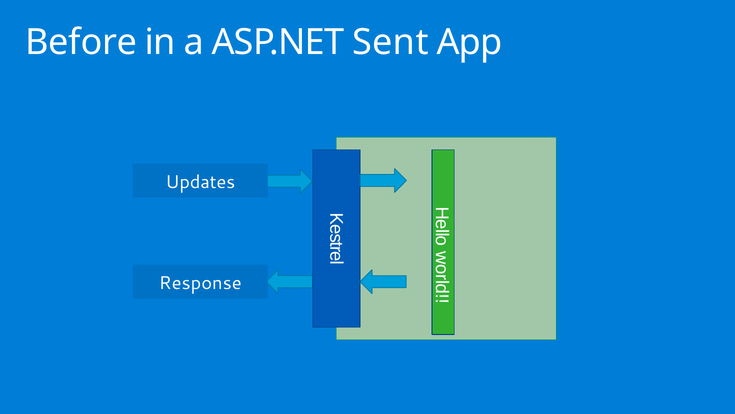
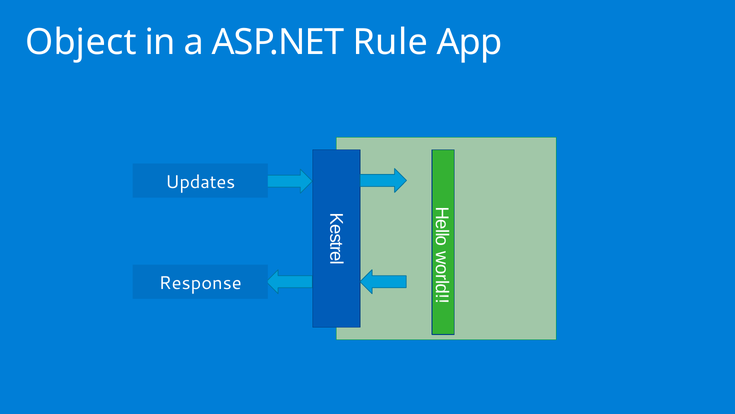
Before: Before -> Object (81, 42)
Sent: Sent -> Rule (390, 42)
